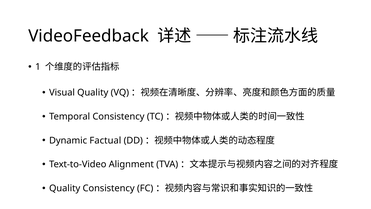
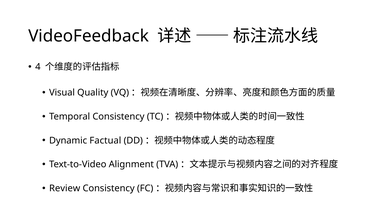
1: 1 -> 4 (38, 67)
Quality: Quality -> Review (65, 188)
